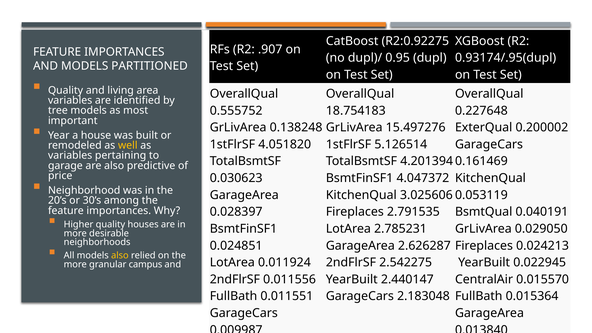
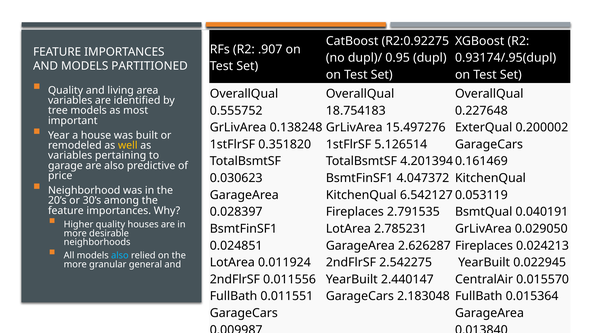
4.051820: 4.051820 -> 0.351820 (285, 144)
3.025606: 3.025606 -> 6.542127 (426, 195)
also colour: yellow -> light blue (120, 256)
campus: campus -> general (145, 264)
